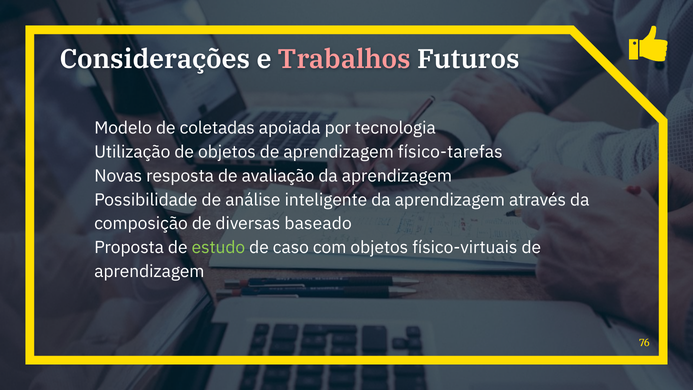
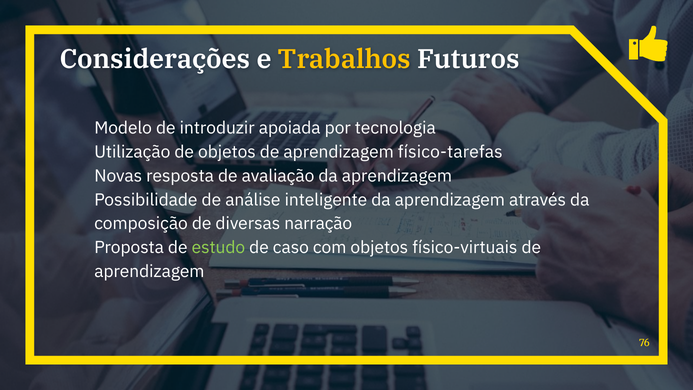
Trabalhos colour: pink -> yellow (344, 59)
coletadas: coletadas -> introduzir (217, 128)
baseado: baseado -> narração (318, 224)
